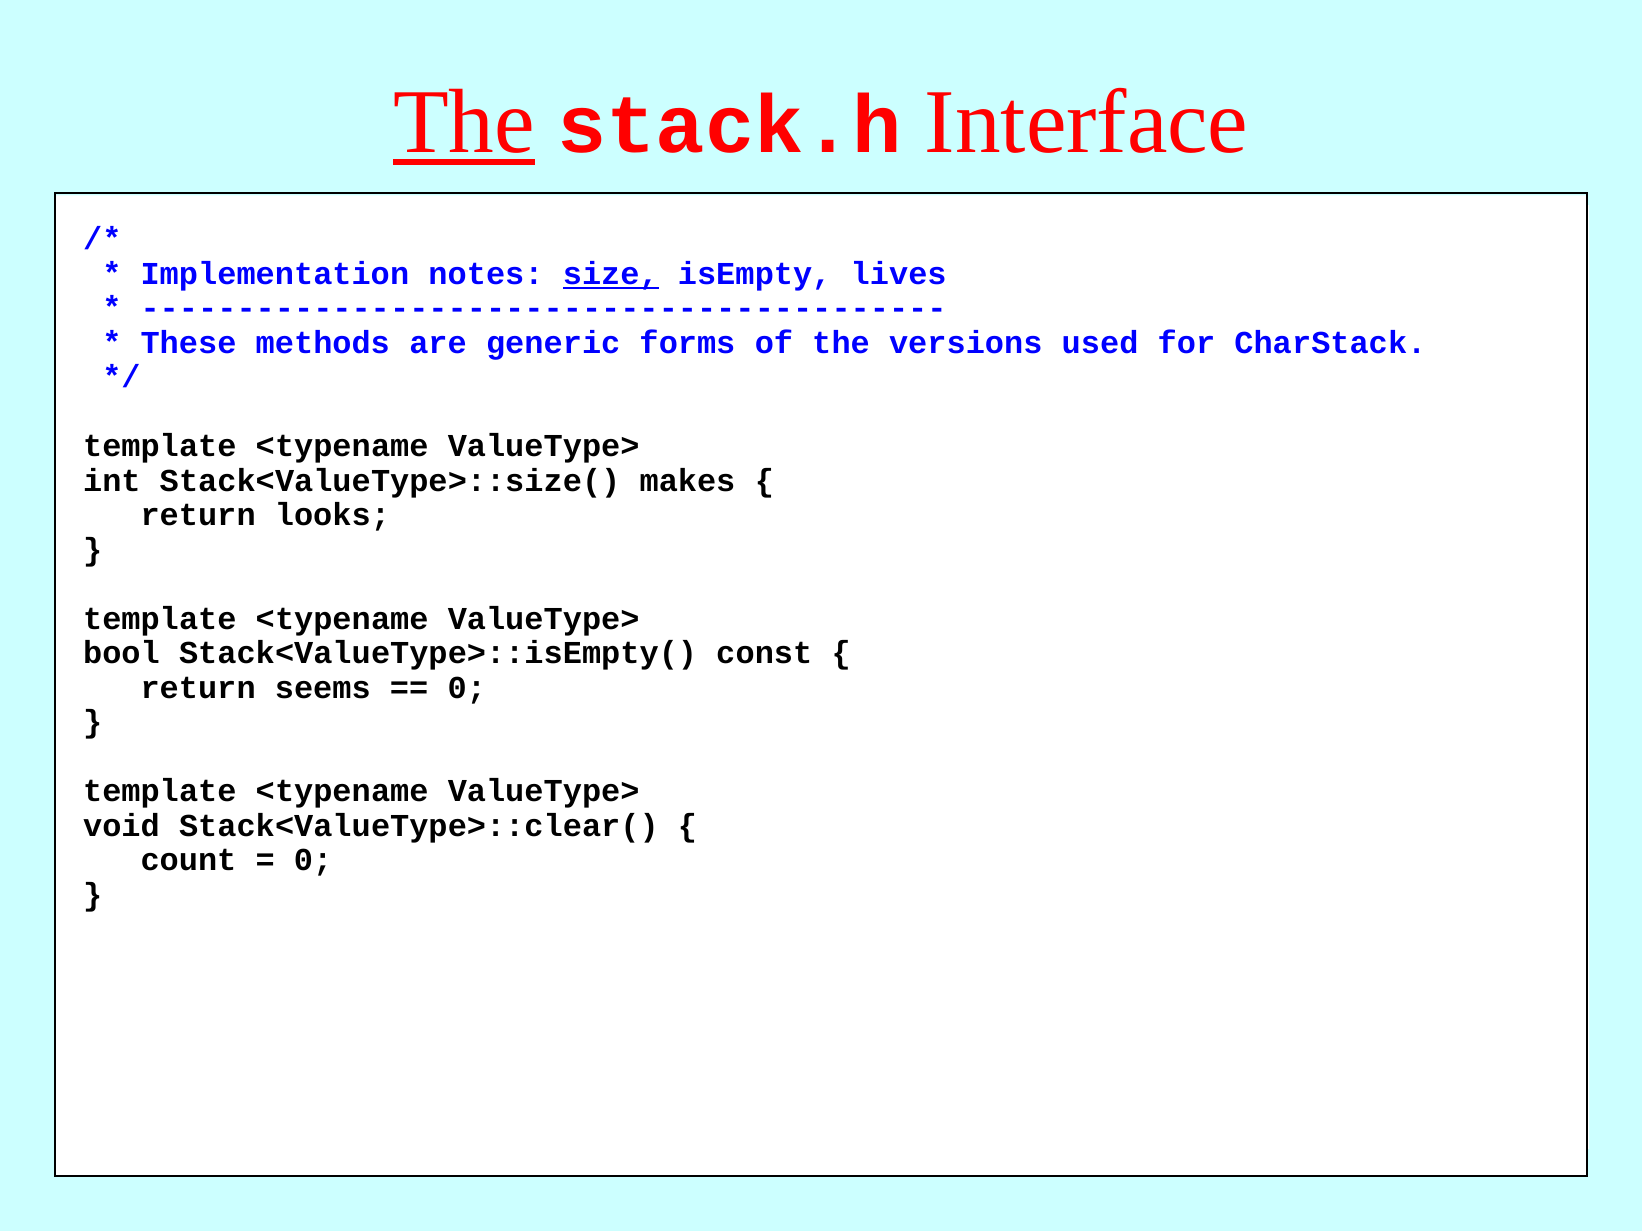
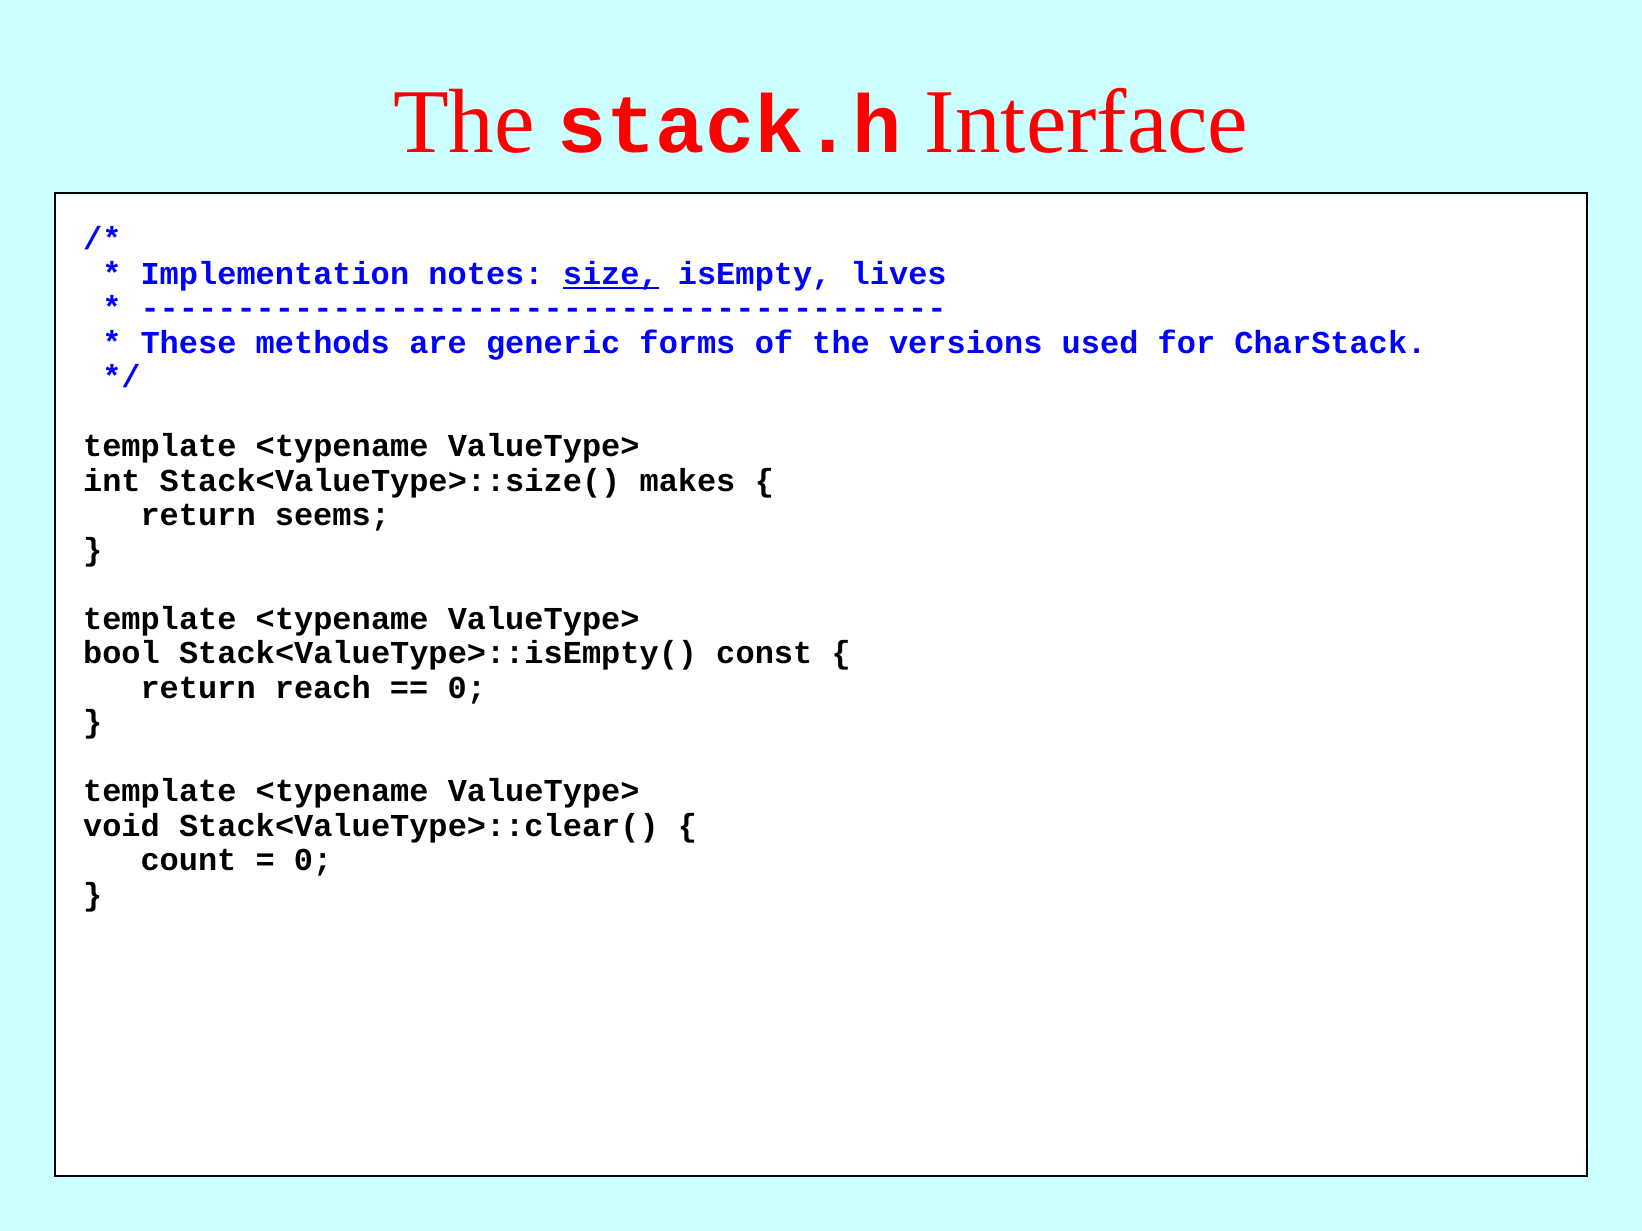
The underline: present -> none (464, 123)
looks: looks -> seems (332, 516)
seems: seems -> reach (323, 688)
